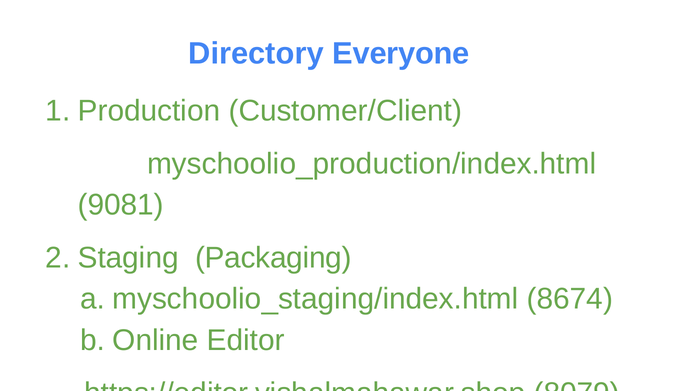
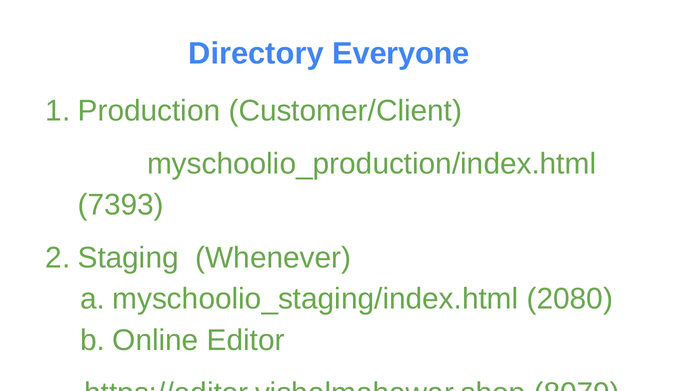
9081: 9081 -> 7393 (121, 205)
Packaging: Packaging -> Whenever (273, 257)
8674: 8674 -> 2080 (570, 299)
